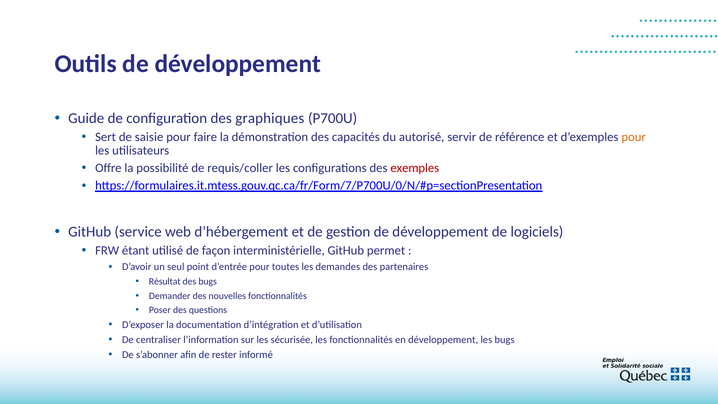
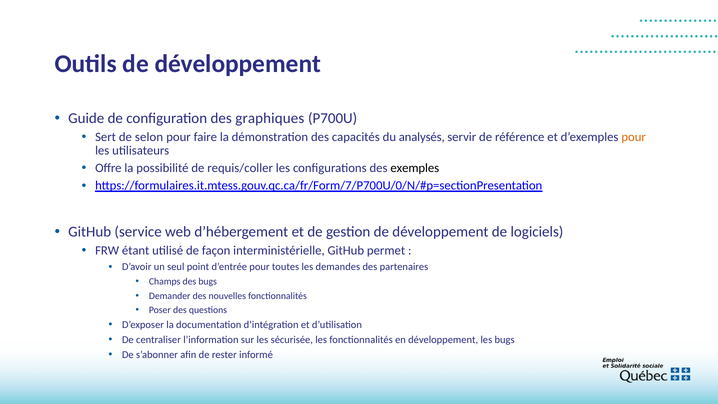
saisie: saisie -> selon (149, 137)
autorisé: autorisé -> analysés (422, 137)
exemples colour: red -> black (415, 168)
Résultat: Résultat -> Champs (165, 281)
